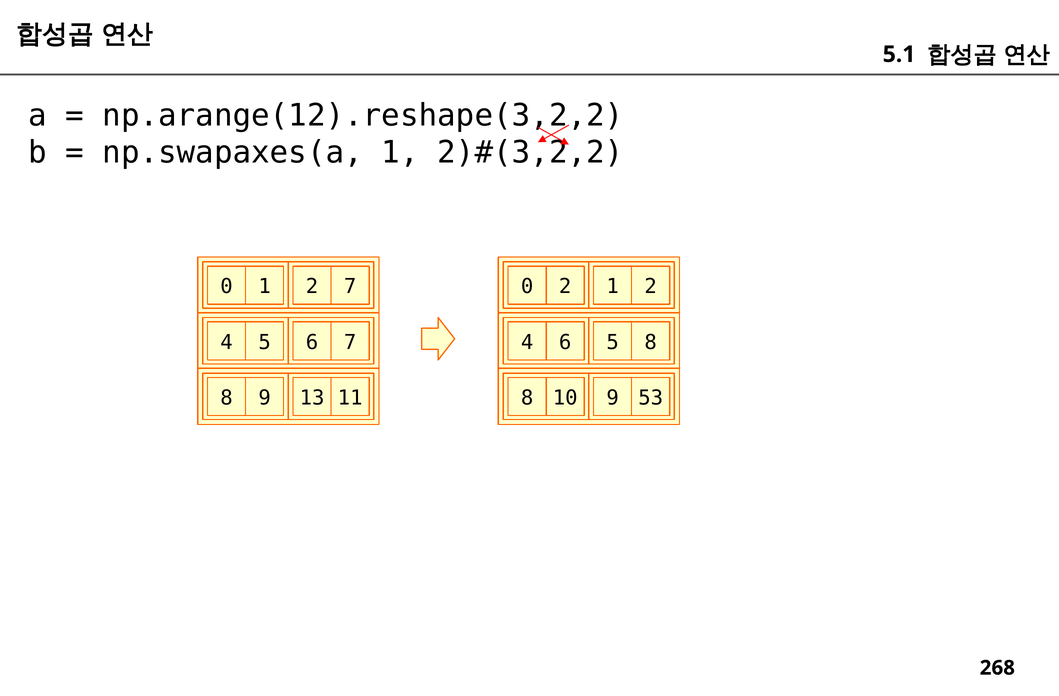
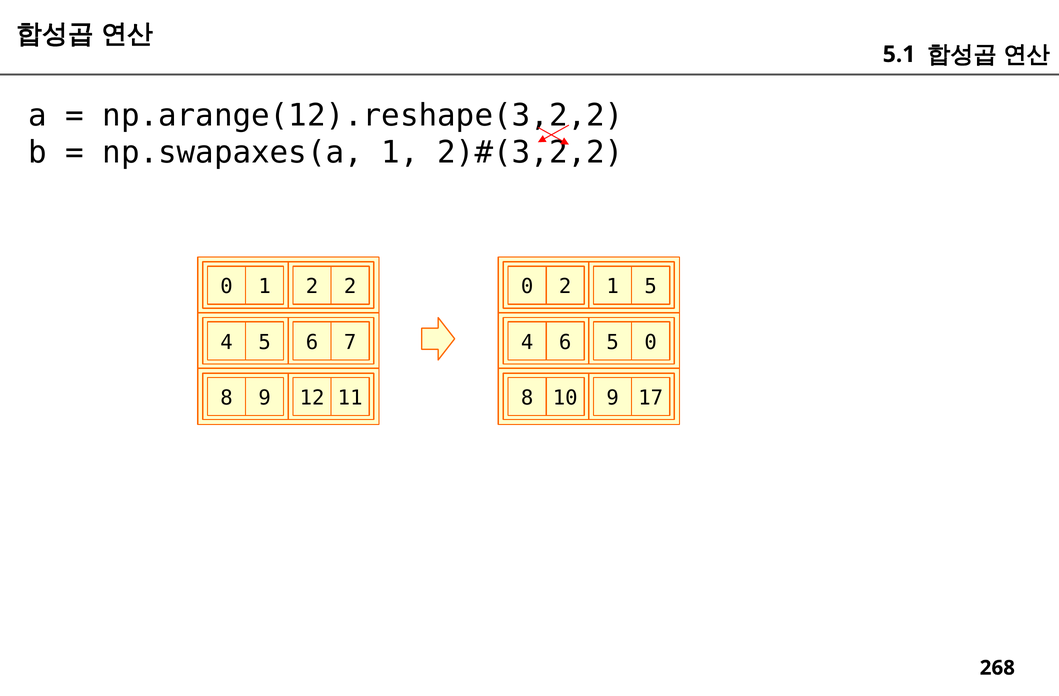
2 7: 7 -> 2 (350, 287)
2 1 2: 2 -> 5 (651, 287)
5 8: 8 -> 0 (651, 342)
13: 13 -> 12 (312, 398)
53: 53 -> 17 (651, 398)
